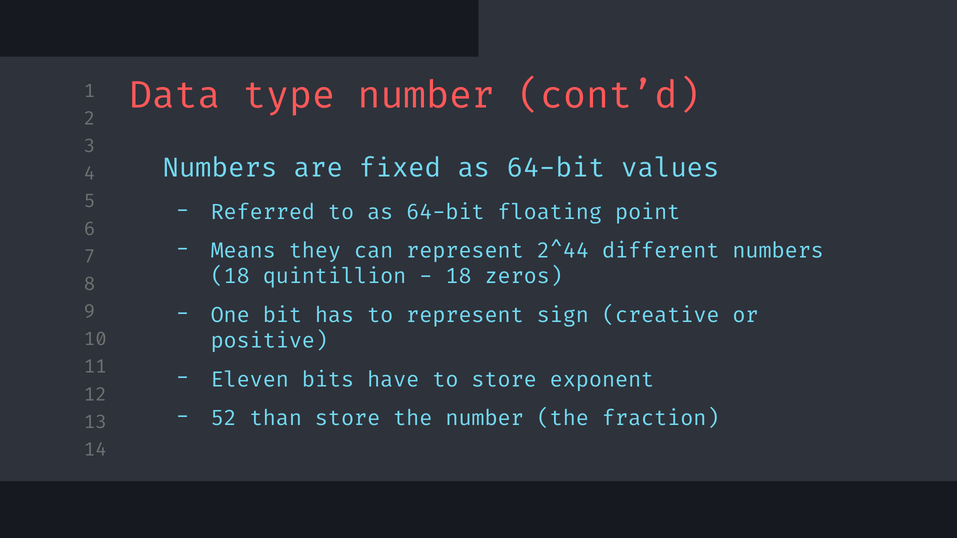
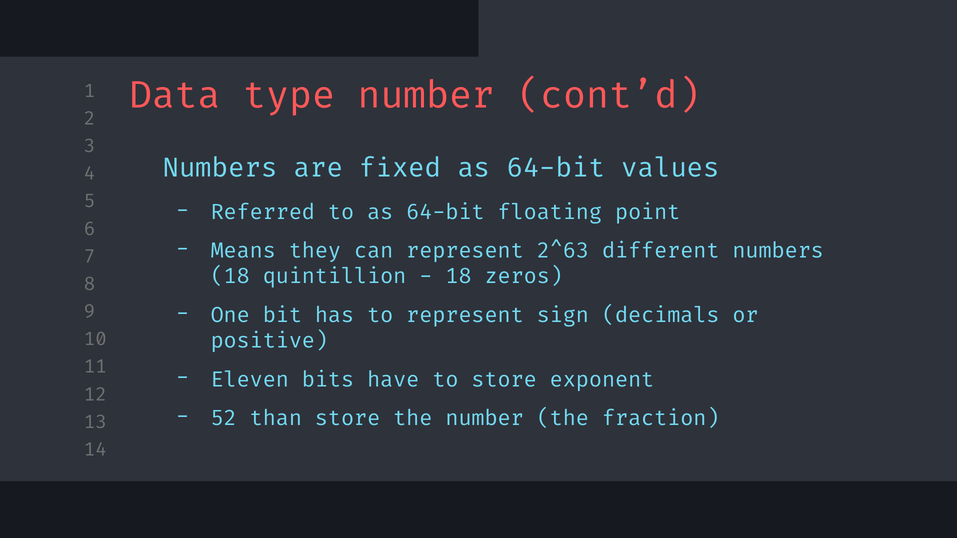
2^44: 2^44 -> 2^63 (563, 251)
creative: creative -> decimals (661, 315)
